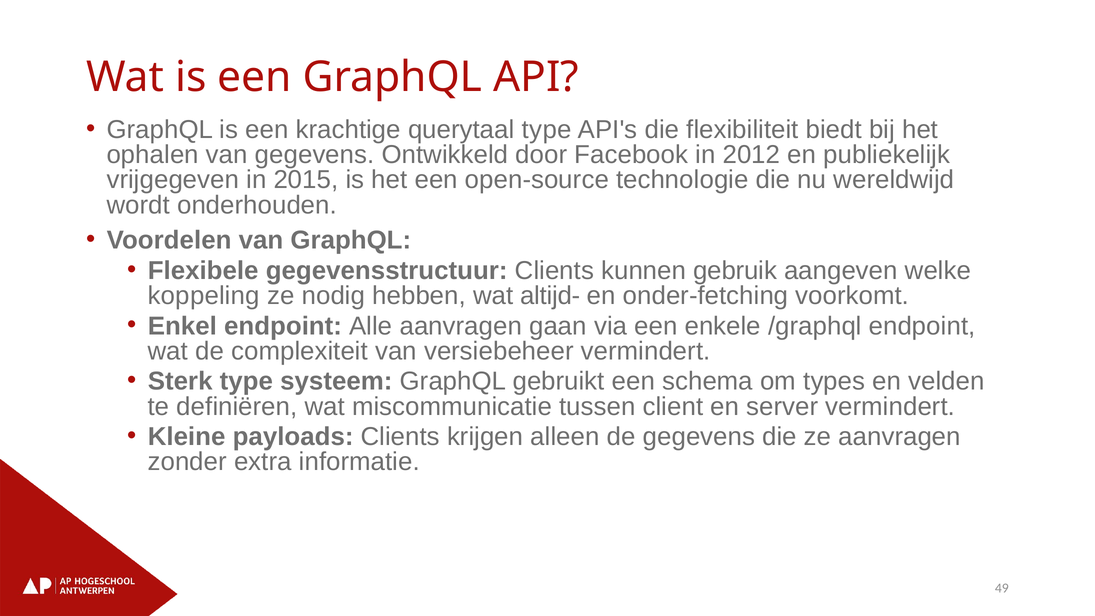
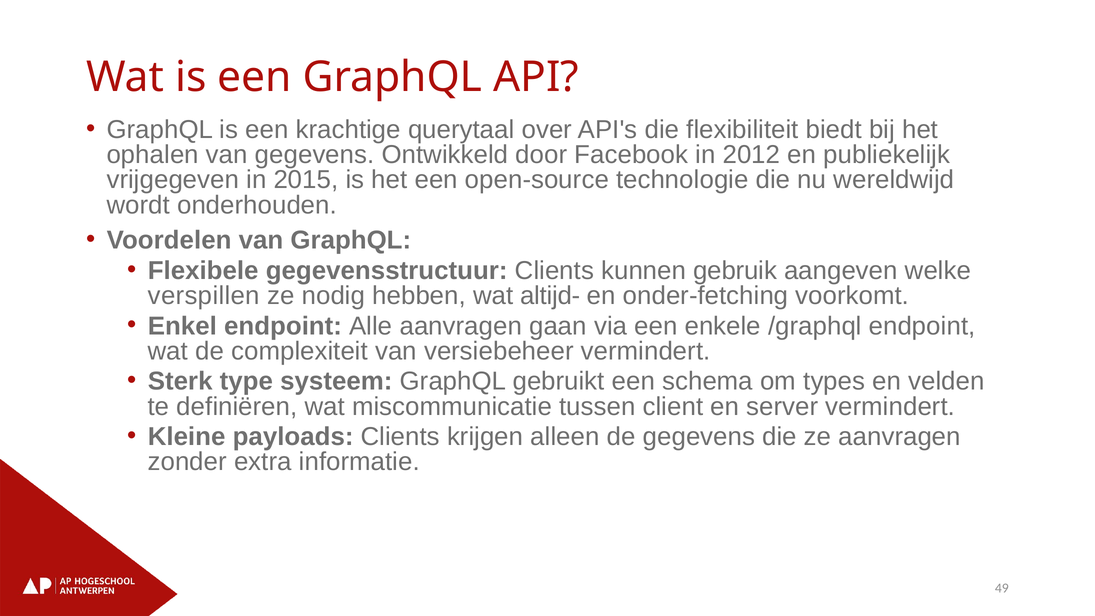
querytaal type: type -> over (547, 130)
koppeling: koppeling -> verspillen (204, 296)
